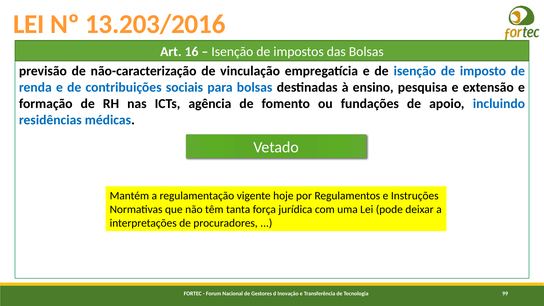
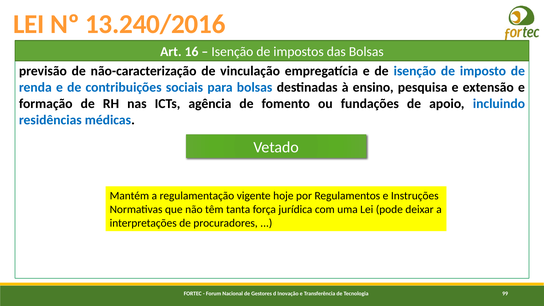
13.203/2016: 13.203/2016 -> 13.240/2016 (155, 24)
